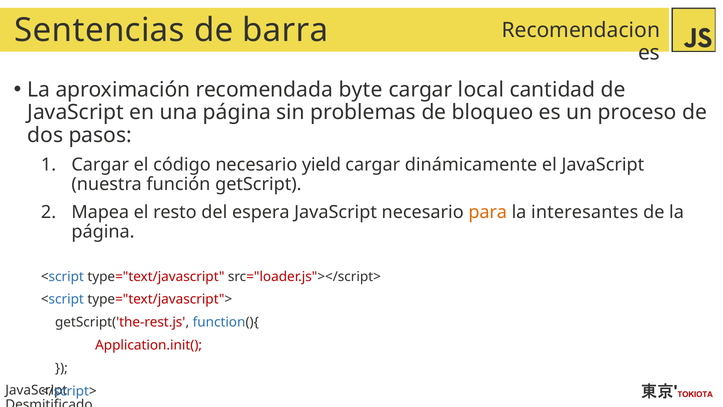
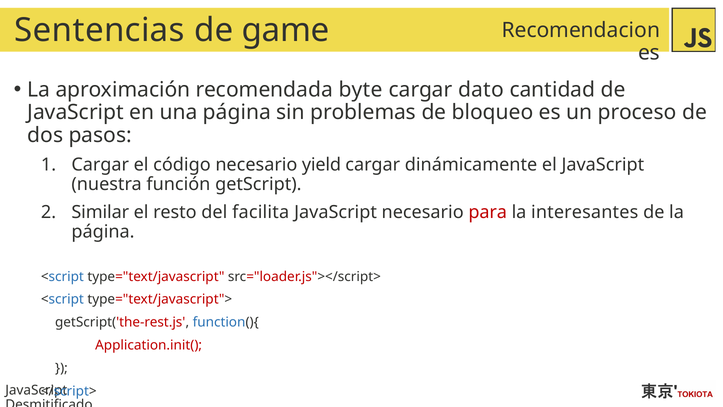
barra: barra -> game (286, 30)
local: local -> dato (481, 90)
Mapea: Mapea -> Similar (100, 212)
espera: espera -> facilita (261, 212)
para colour: orange -> red (488, 212)
